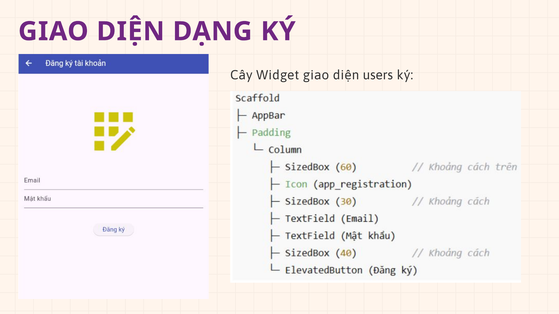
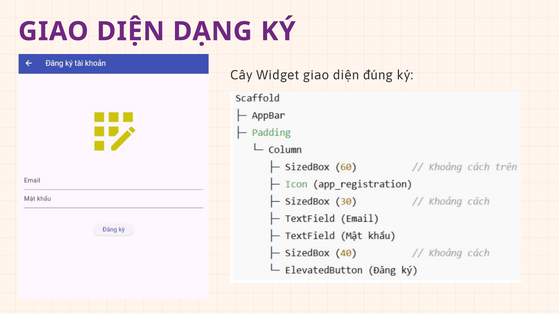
users: users -> đúng (378, 75)
